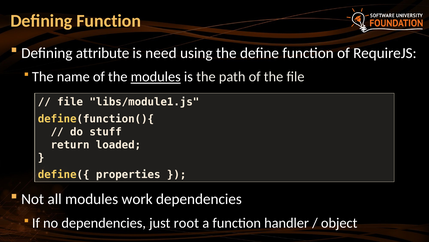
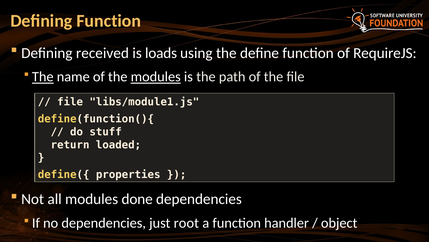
attribute: attribute -> received (102, 53)
need: need -> loads (161, 53)
The underline: none -> present (43, 77)
work: work -> done (137, 199)
